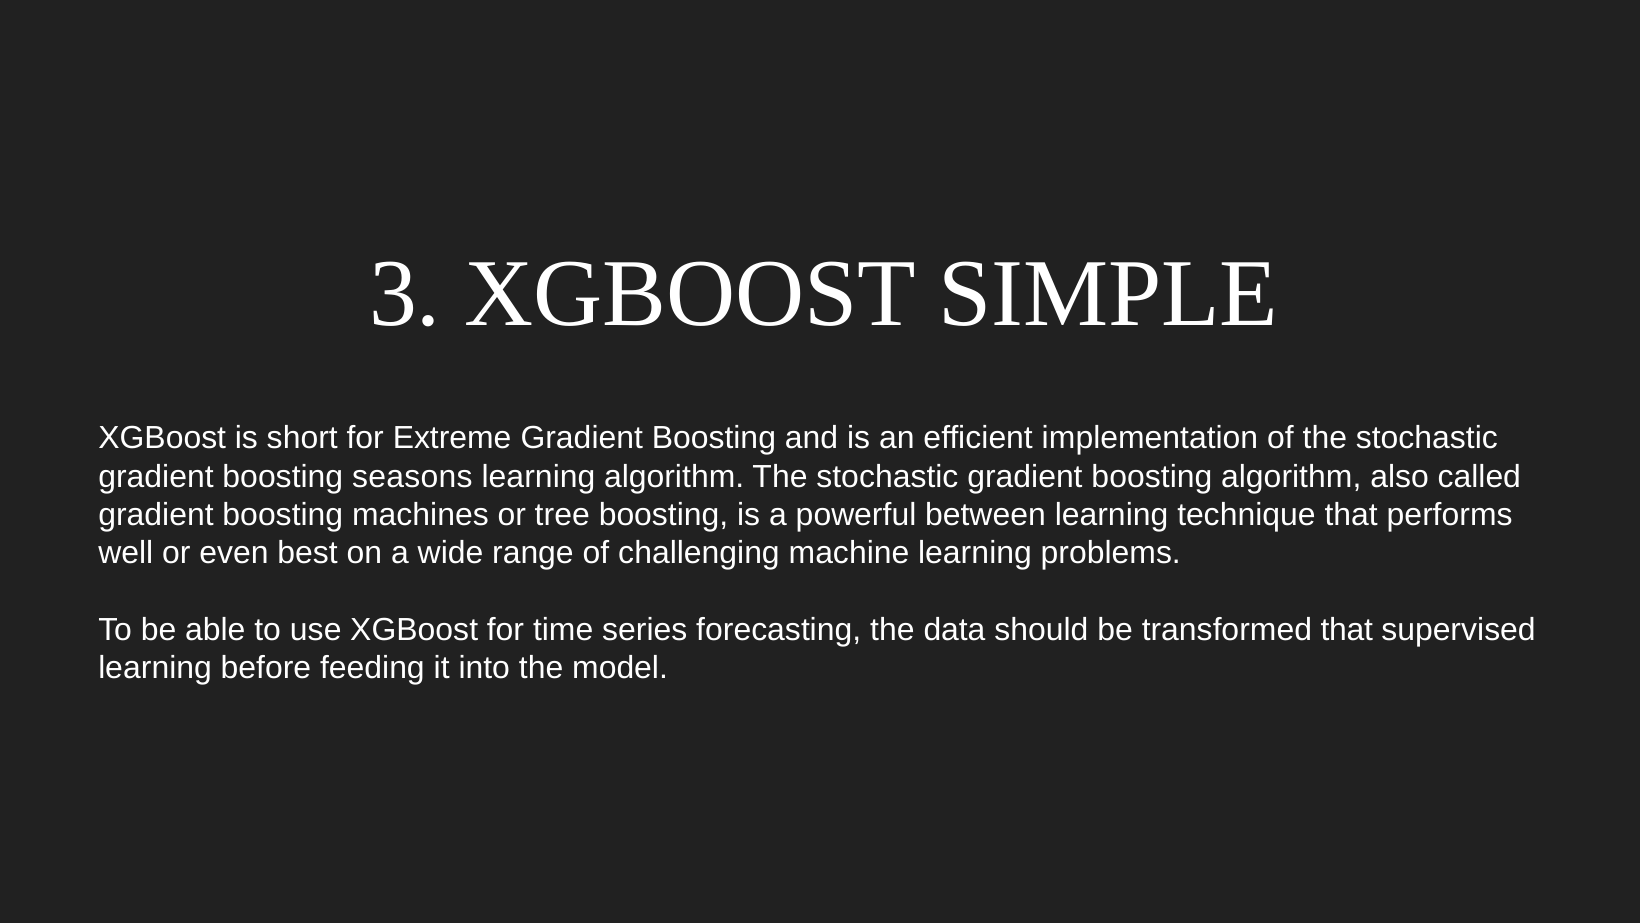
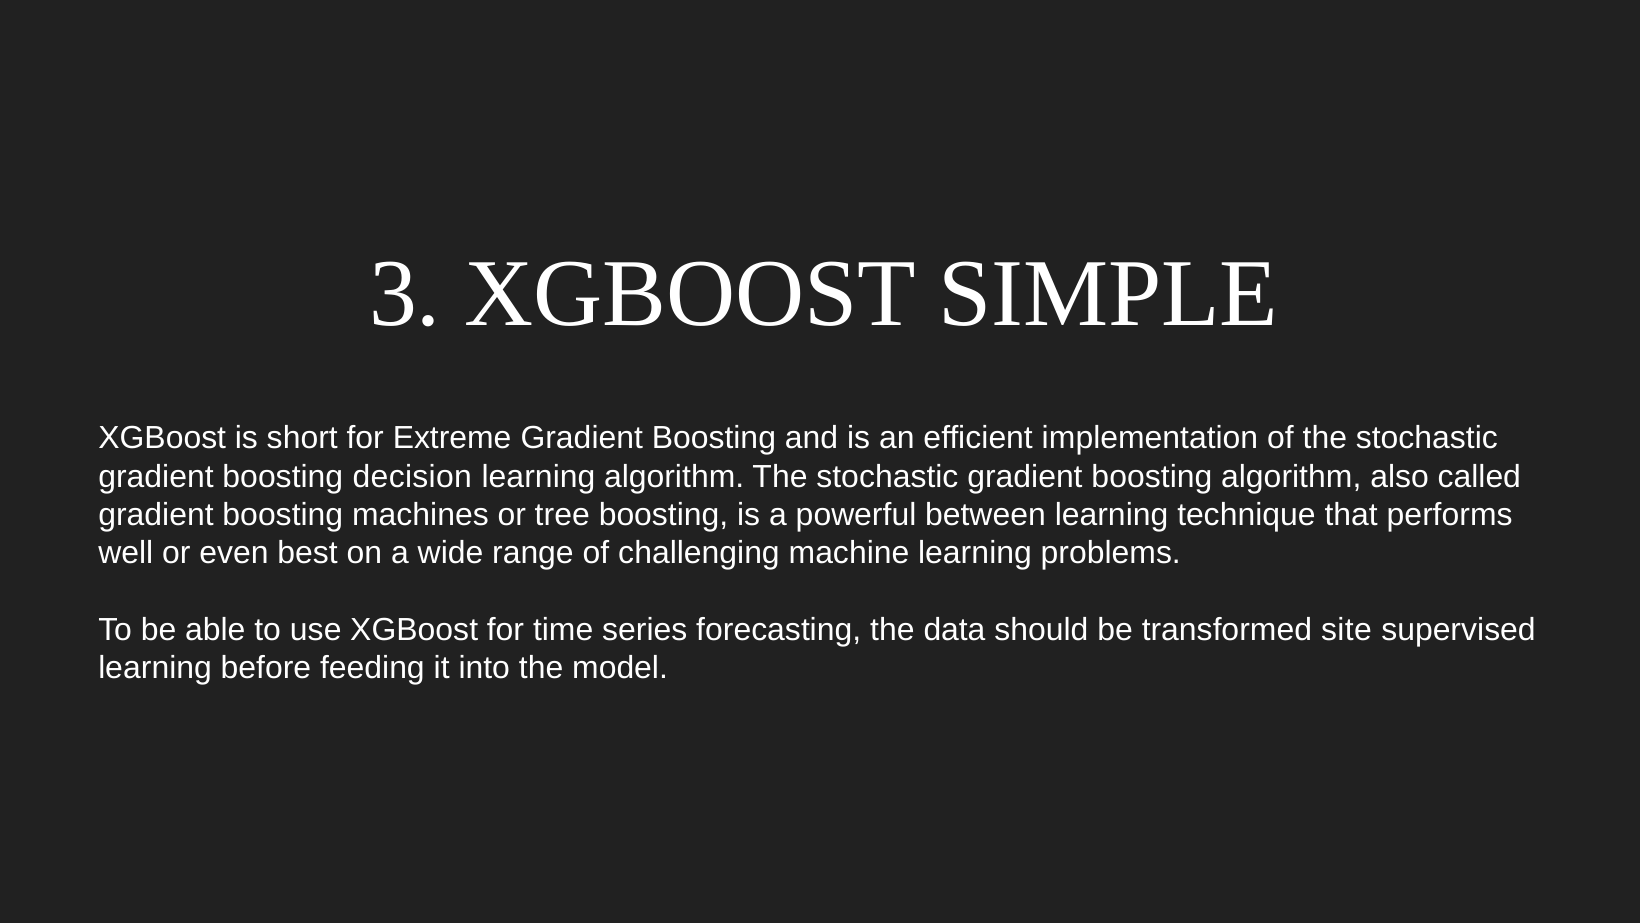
seasons: seasons -> decision (412, 476)
transformed that: that -> site (1346, 630)
